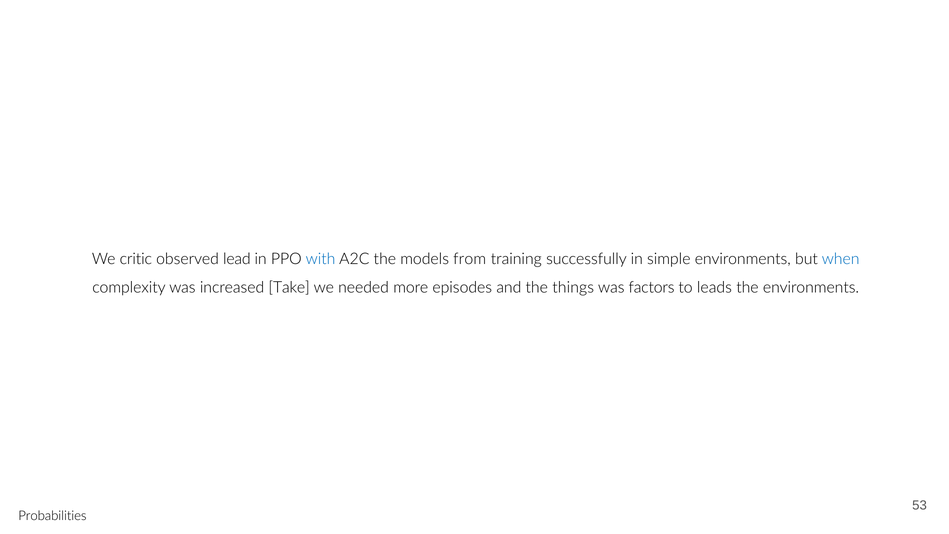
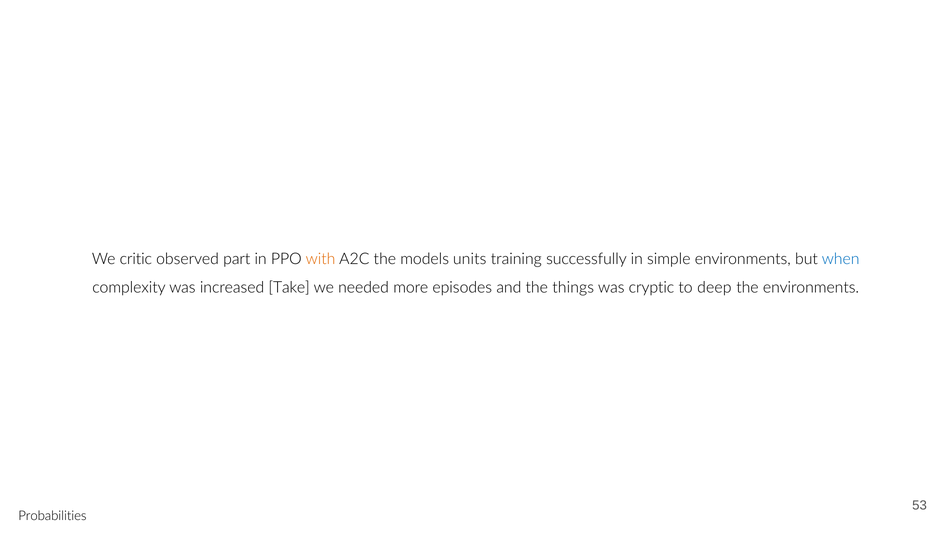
lead: lead -> part (237, 259)
with colour: blue -> orange (321, 259)
from: from -> units (470, 259)
factors: factors -> cryptic (652, 287)
leads: leads -> deep (714, 287)
